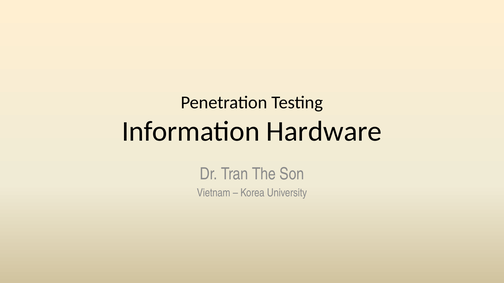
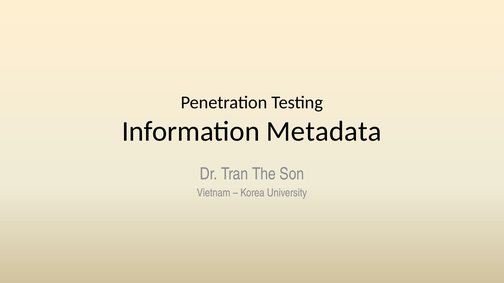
Hardware: Hardware -> Metadata (324, 132)
